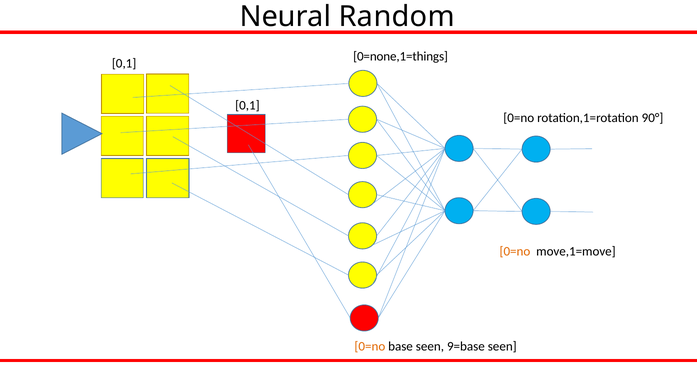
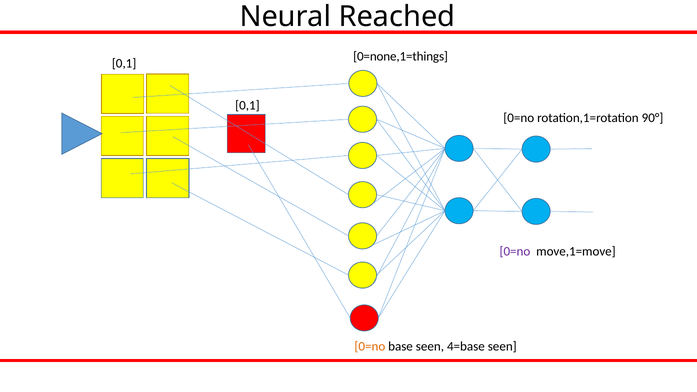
Random: Random -> Reached (397, 16)
0=no colour: orange -> purple (515, 252)
9=base: 9=base -> 4=base (466, 346)
